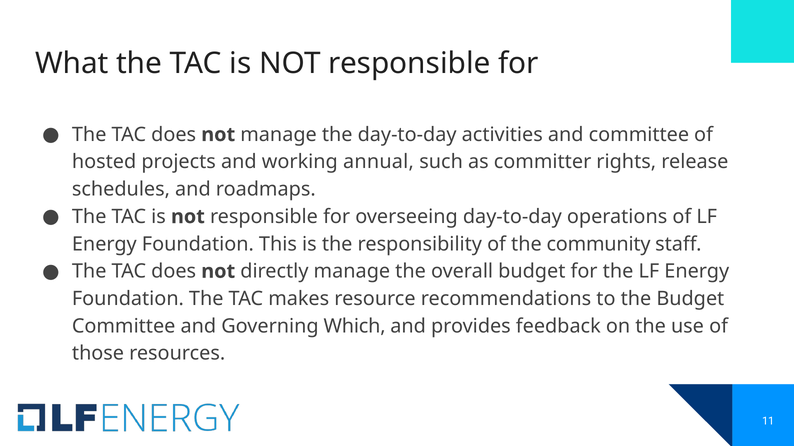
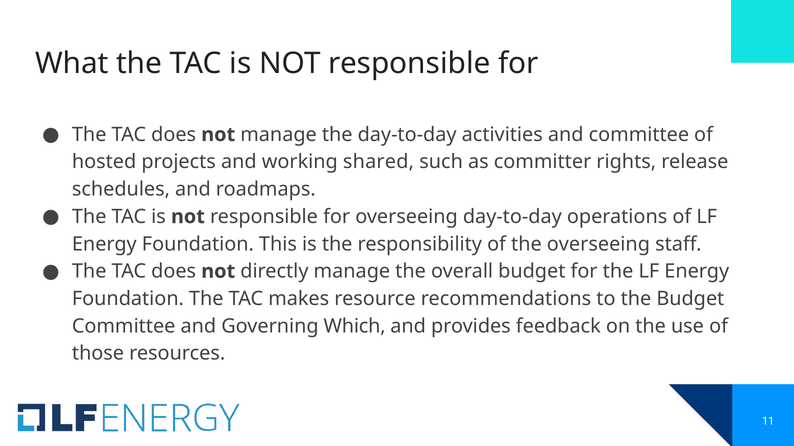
annual: annual -> shared (378, 162)
the community: community -> overseeing (598, 244)
